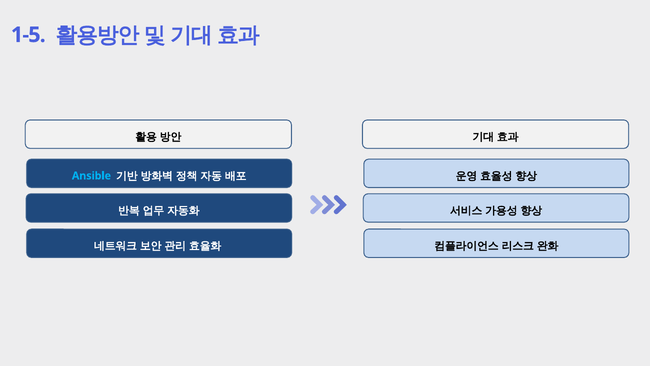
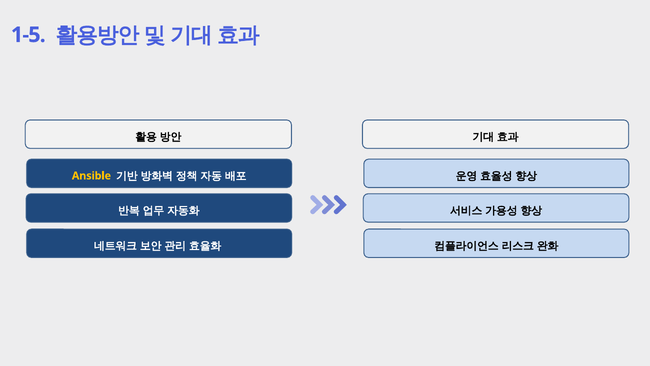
Ansible colour: light blue -> yellow (91, 176)
